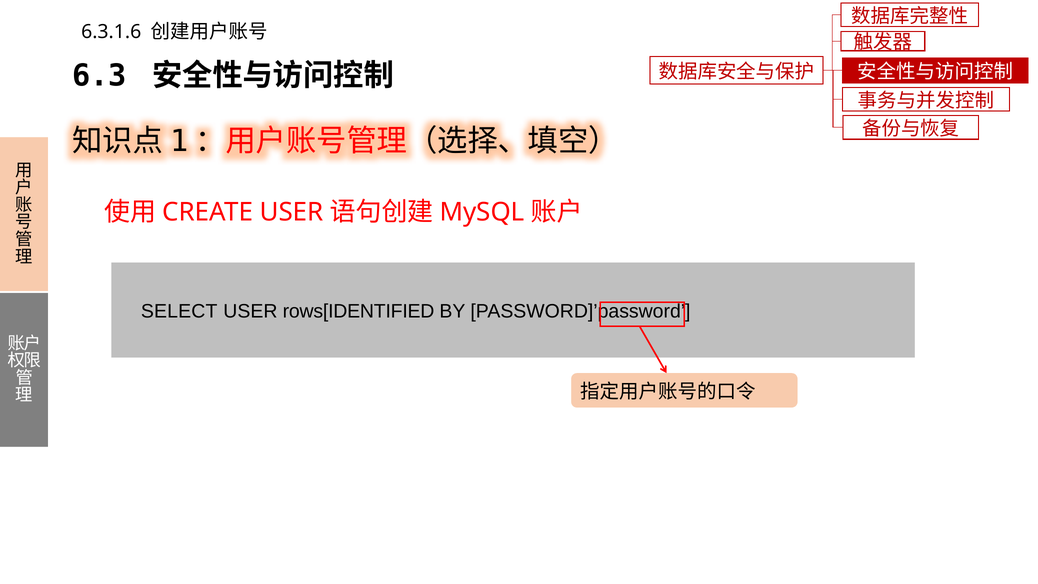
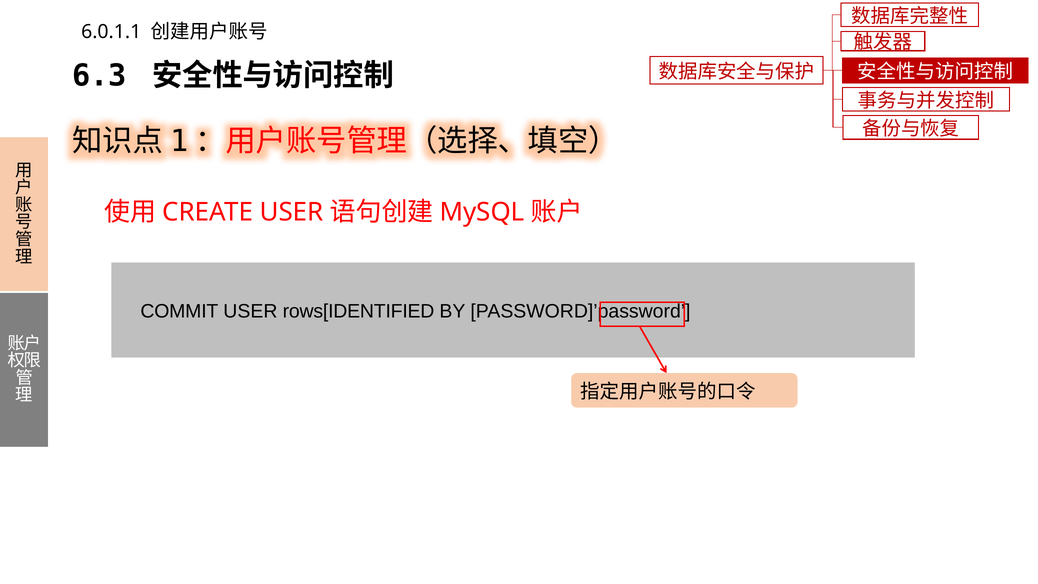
6.3.1.6: 6.3.1.6 -> 6.0.1.1 (111, 32)
SELECT: SELECT -> COMMIT (179, 311)
